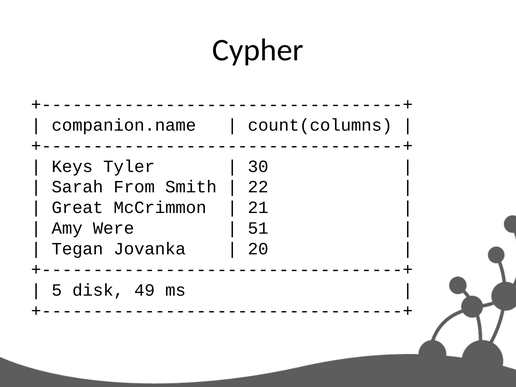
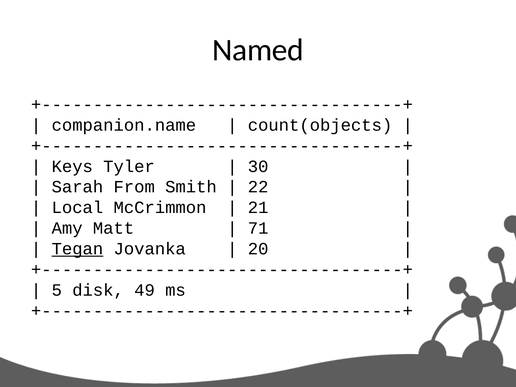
Cypher: Cypher -> Named (258, 50)
count(columns: count(columns -> count(objects (320, 125)
Great: Great -> Local (77, 208)
Were: Were -> Matt (114, 228)
51: 51 -> 71 (258, 228)
Tegan underline: none -> present (77, 249)
